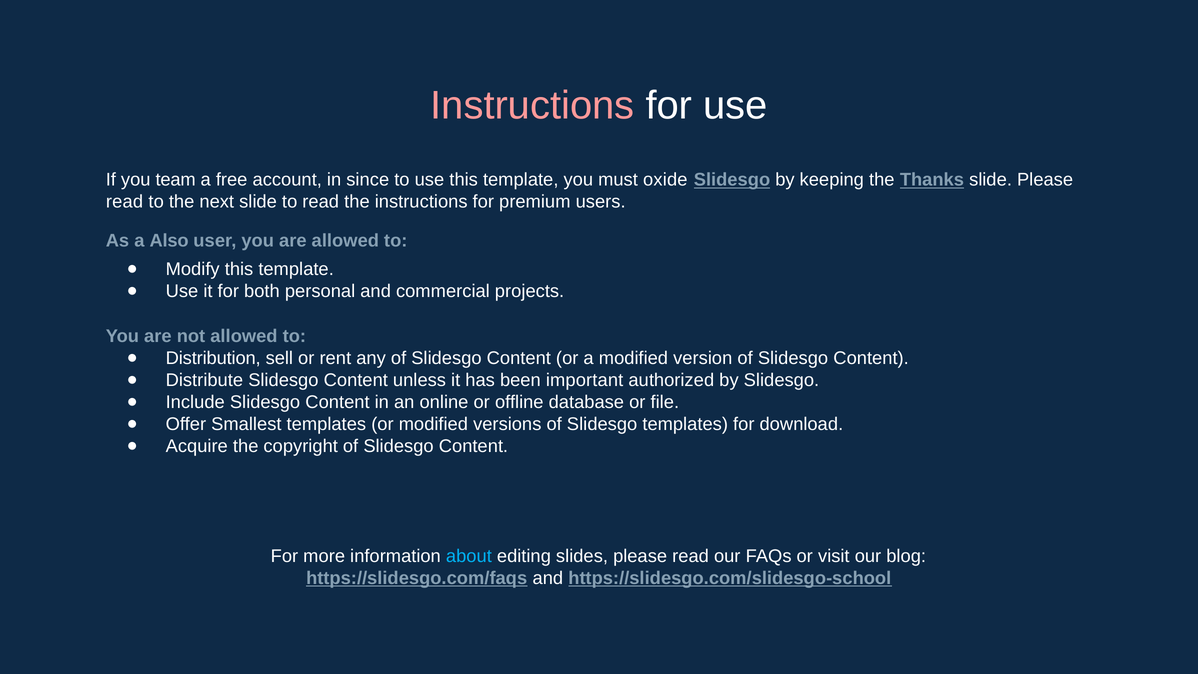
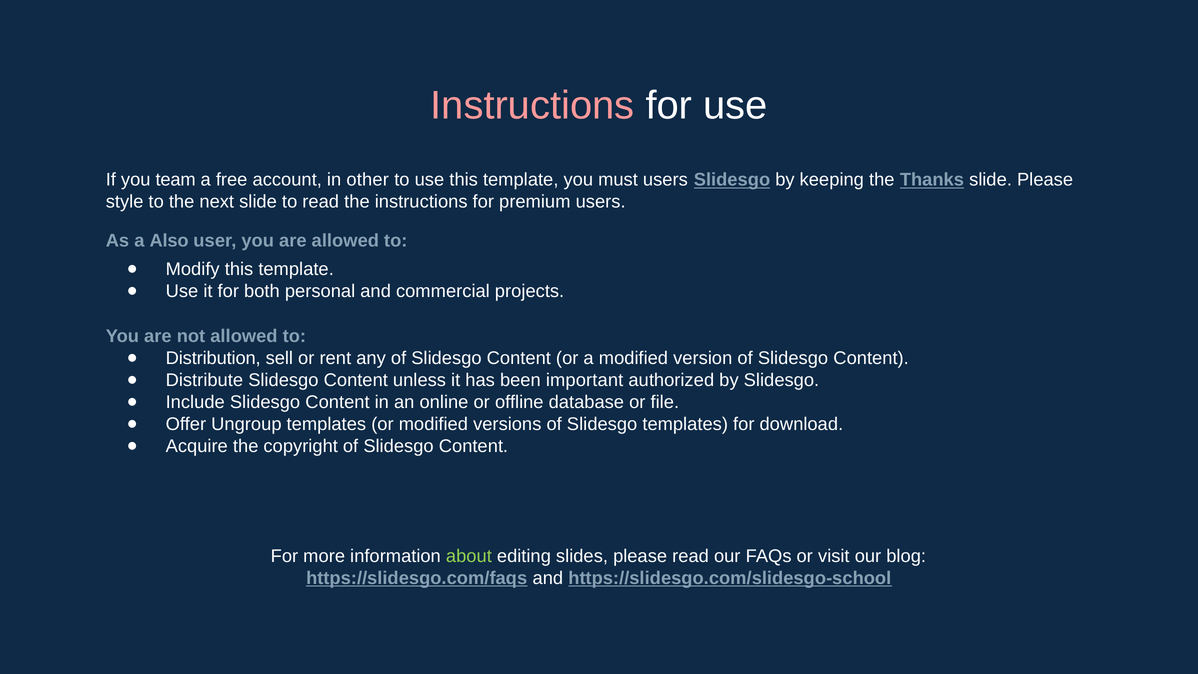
since: since -> other (368, 180)
must oxide: oxide -> users (665, 180)
read: read -> style (125, 202)
Smallest: Smallest -> Ungroup (246, 424)
about colour: light blue -> light green (469, 556)
